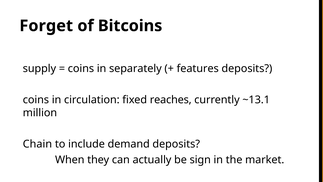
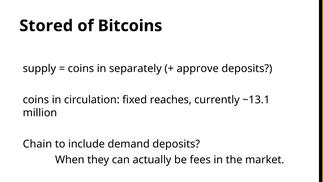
Forget: Forget -> Stored (46, 26)
features: features -> approve (198, 68)
sign: sign -> fees (200, 159)
